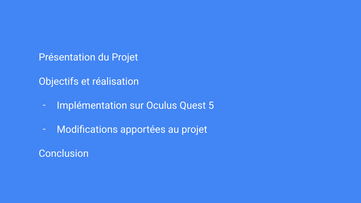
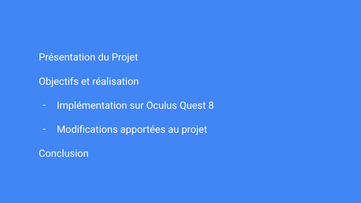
5: 5 -> 8 (211, 106)
